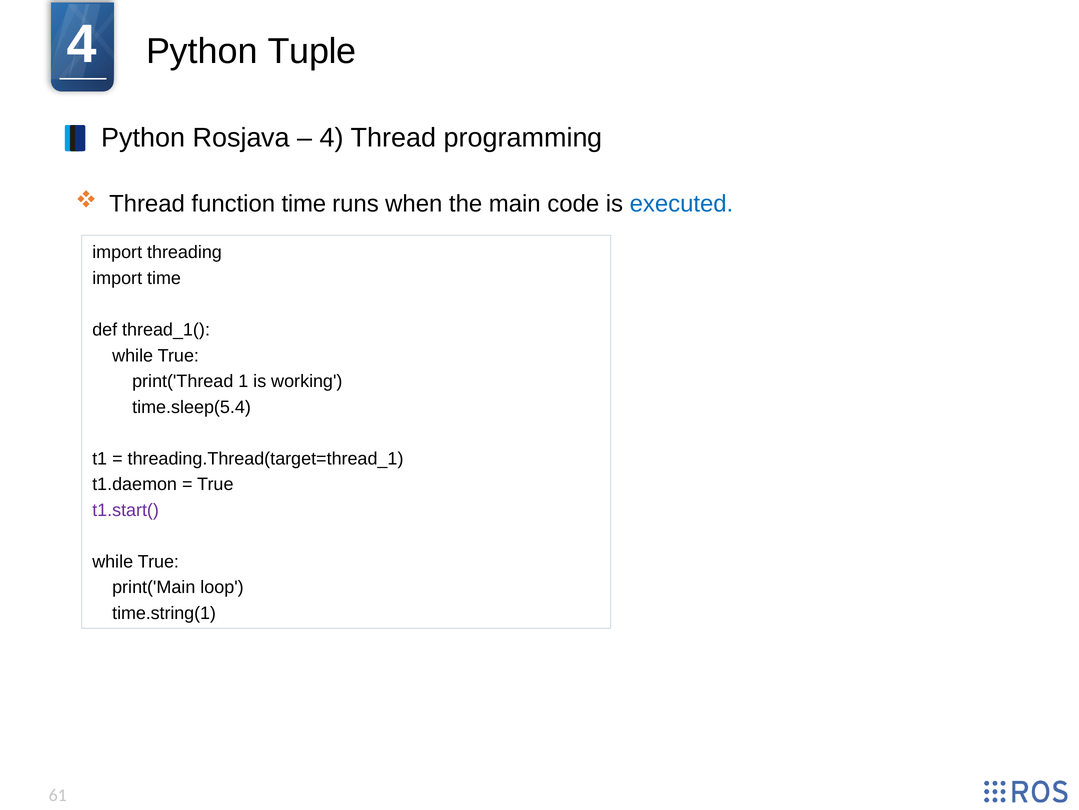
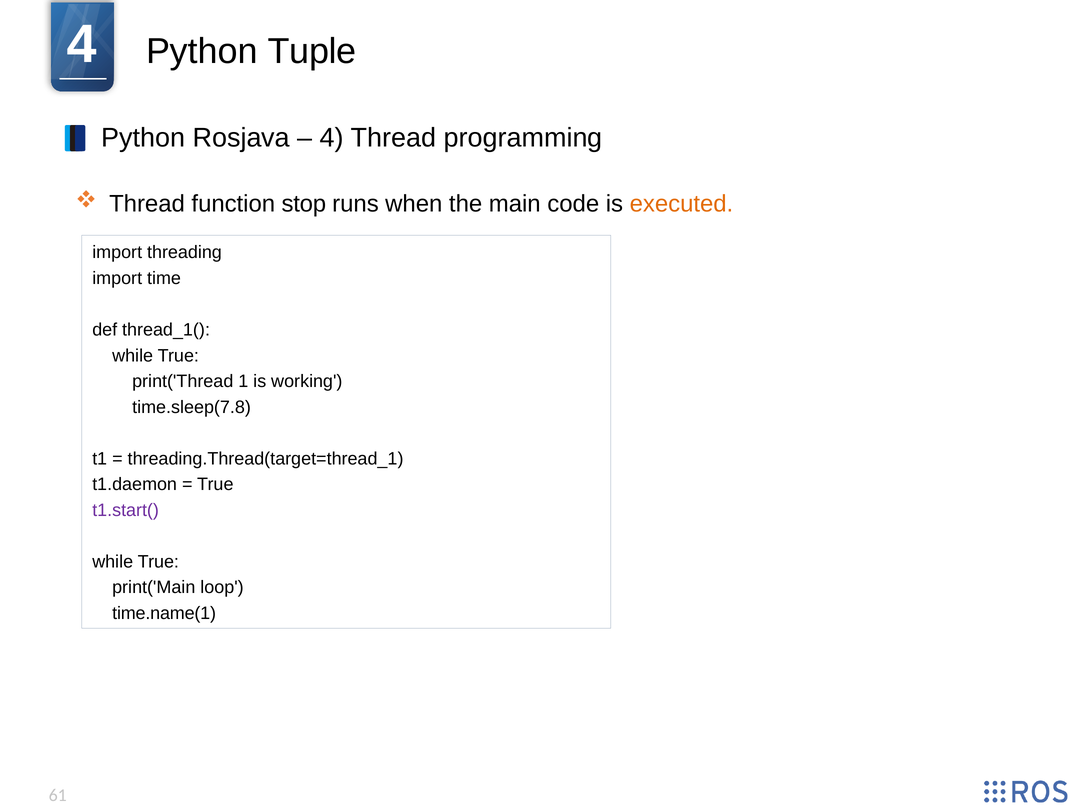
function time: time -> stop (304, 204)
executed colour: blue -> orange (681, 204)
time.sleep(5.4: time.sleep(5.4 -> time.sleep(7.8 (192, 407)
time.string(1: time.string(1 -> time.name(1 (164, 613)
